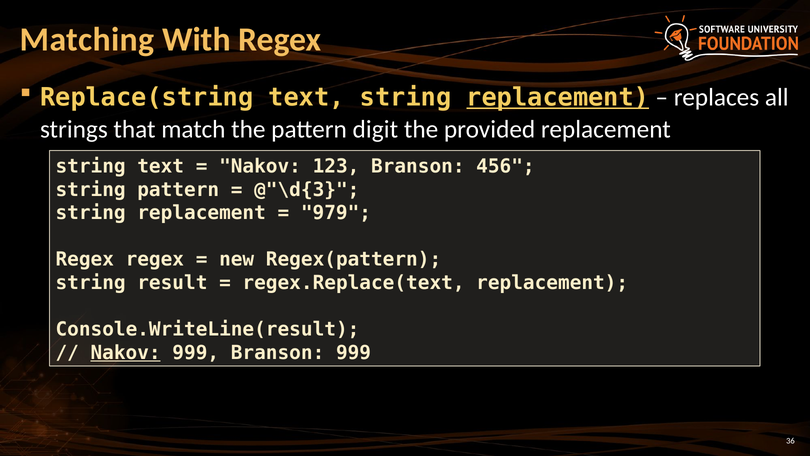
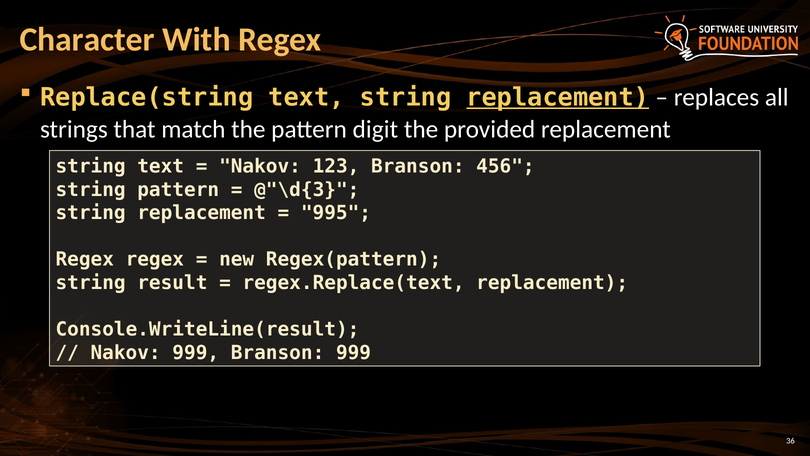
Matching: Matching -> Character (87, 39)
979: 979 -> 995 (336, 213)
Nakov underline: present -> none (126, 353)
